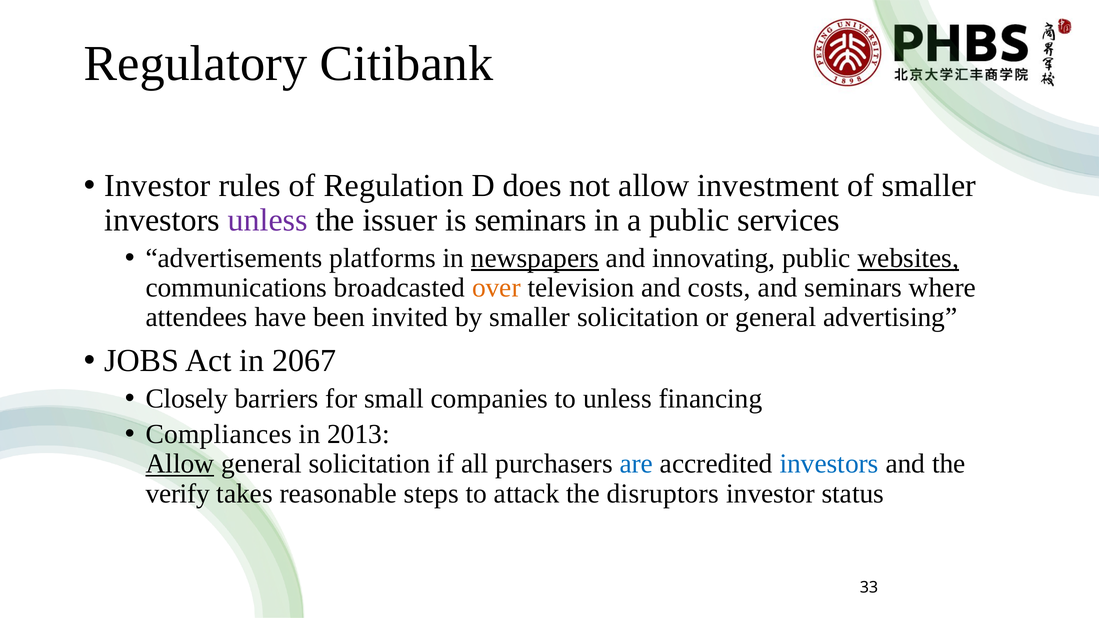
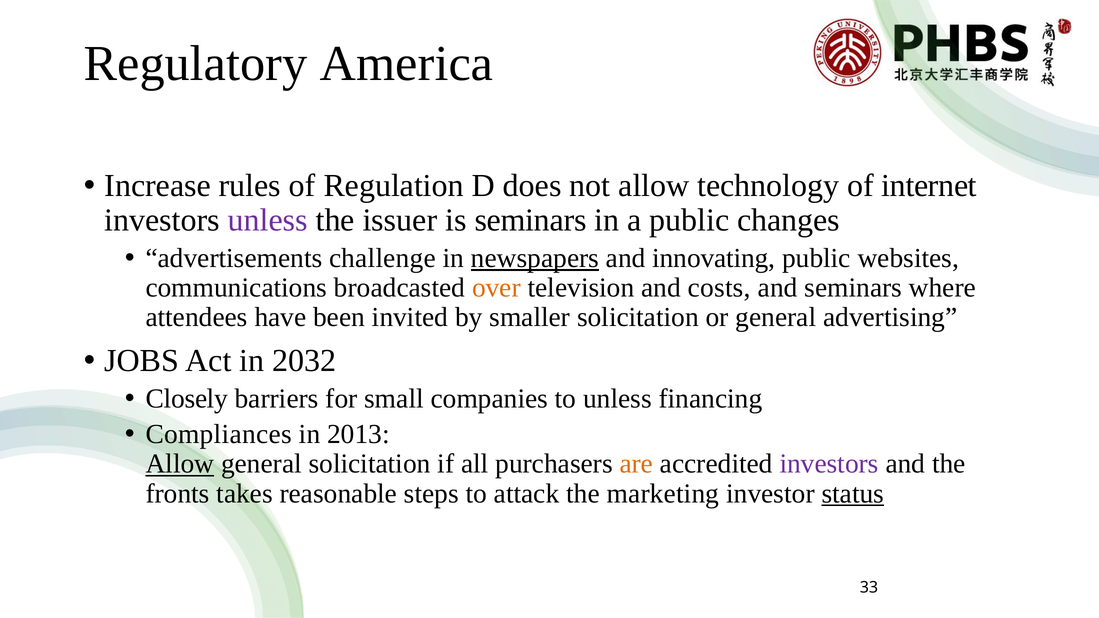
Citibank: Citibank -> America (407, 64)
Investor: Investor -> Increase (158, 186)
investment: investment -> technology (768, 186)
of smaller: smaller -> internet (929, 186)
services: services -> changes (789, 220)
platforms: platforms -> challenge (382, 258)
websites underline: present -> none (908, 258)
2067: 2067 -> 2032 (304, 361)
are colour: blue -> orange (636, 464)
investors colour: blue -> purple (829, 464)
verify: verify -> fronts (178, 494)
disruptors: disruptors -> marketing (663, 494)
status underline: none -> present (853, 494)
